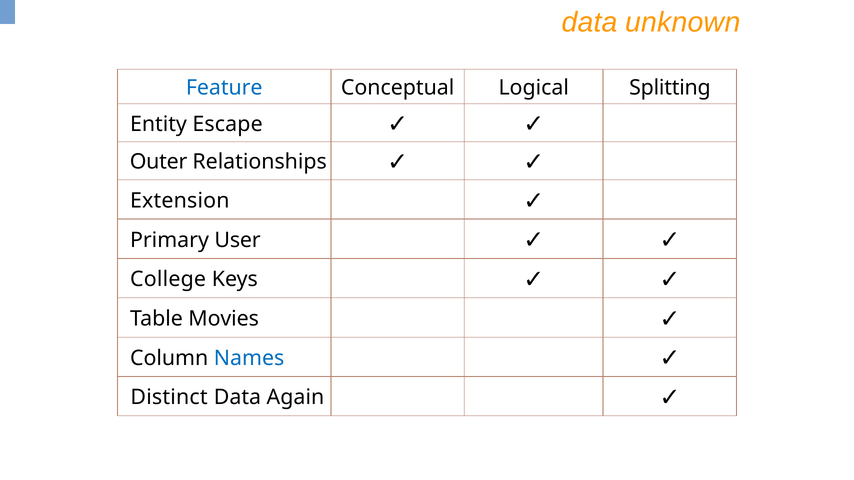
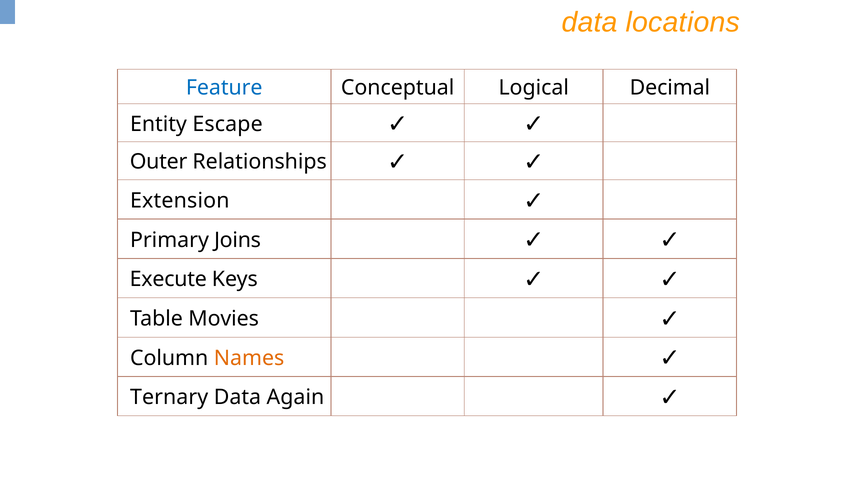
unknown: unknown -> locations (683, 22)
Splitting: Splitting -> Decimal (670, 88)
User: User -> Joins (238, 240)
College: College -> Execute (168, 280)
Names colour: blue -> orange (249, 358)
Distinct: Distinct -> Ternary (169, 398)
